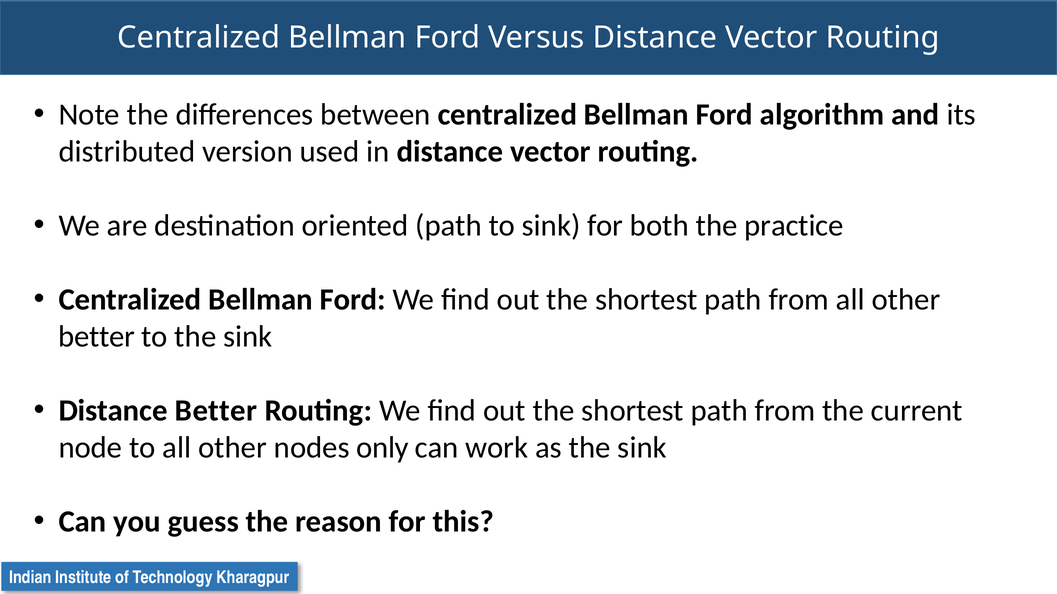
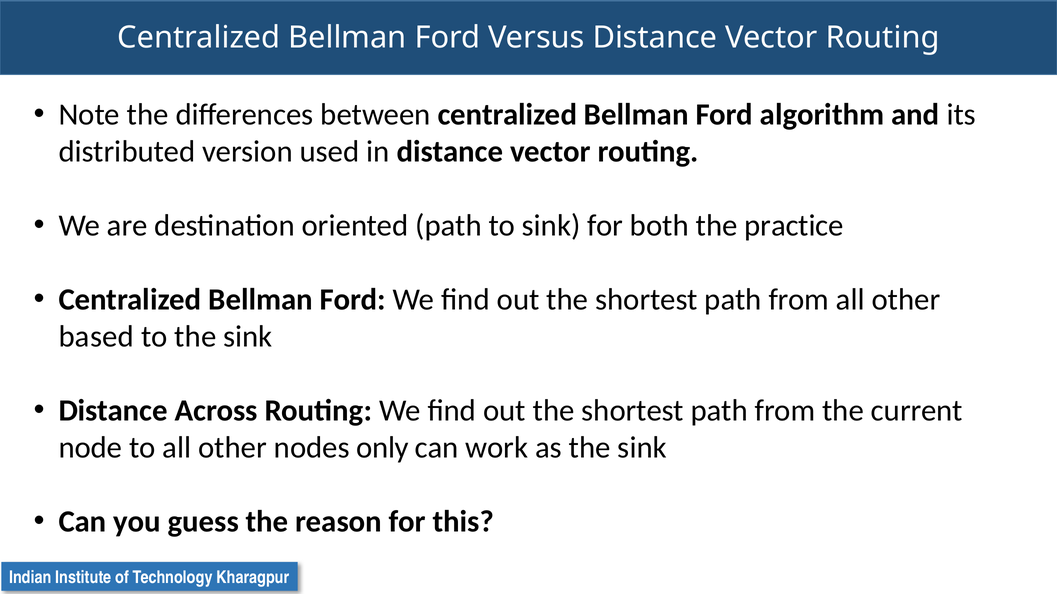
better: better -> based (96, 337)
Distance Better: Better -> Across (216, 411)
